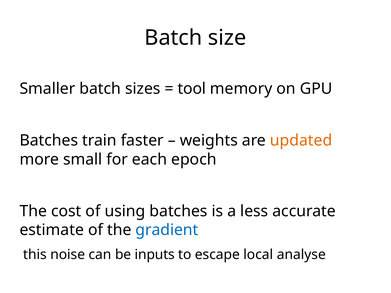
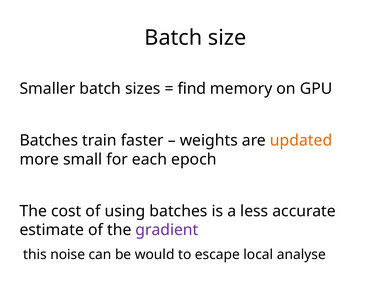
tool: tool -> find (192, 89)
gradient colour: blue -> purple (167, 230)
inputs: inputs -> would (155, 255)
